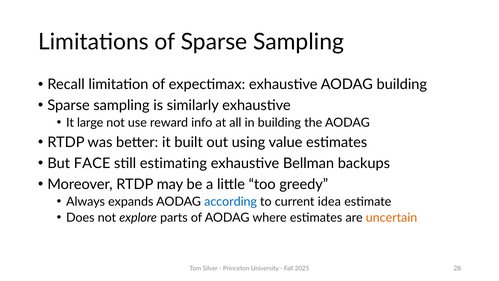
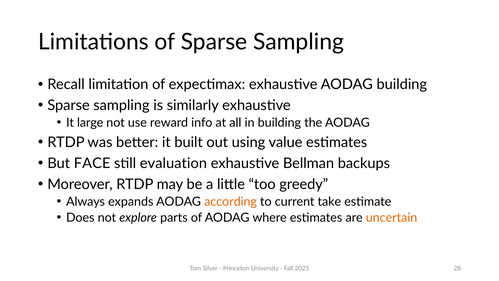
estimating: estimating -> evaluation (173, 163)
according colour: blue -> orange (231, 201)
idea: idea -> take (329, 201)
